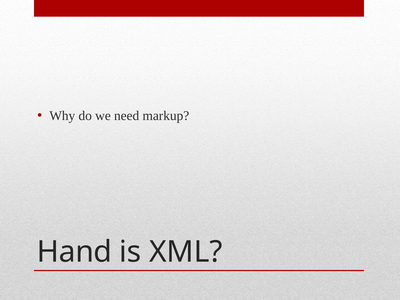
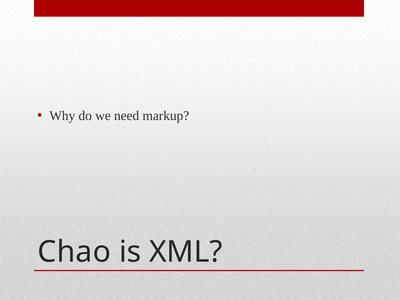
Hand: Hand -> Chao (74, 252)
